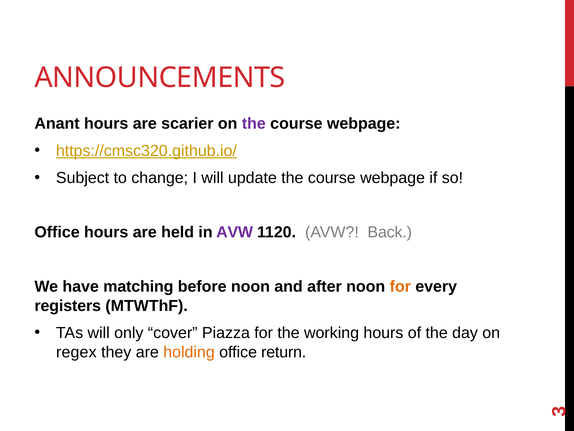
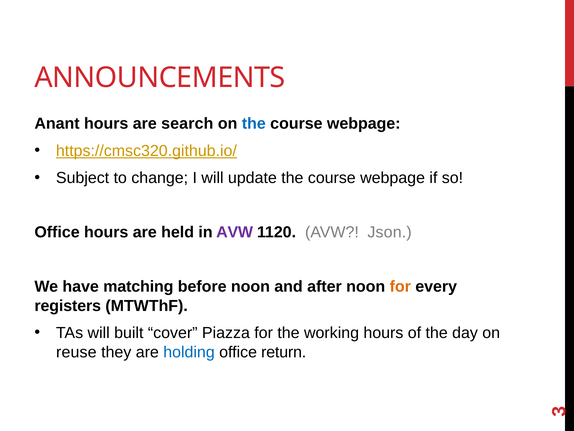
scarier: scarier -> search (187, 124)
the colour: purple -> blue (254, 124)
Back: Back -> Json (390, 232)
only: only -> built (129, 333)
regex: regex -> reuse (76, 352)
holding colour: orange -> blue (189, 352)
